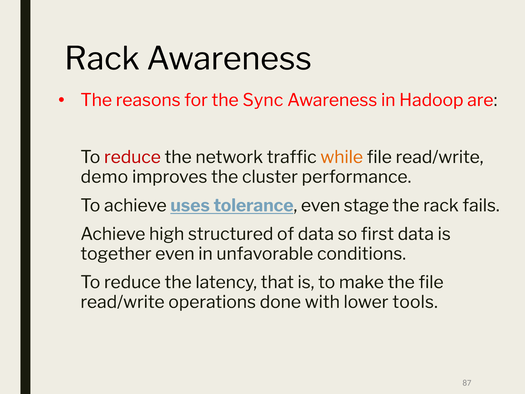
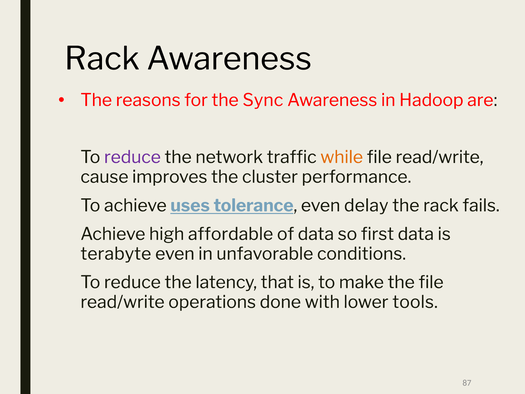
reduce colour: red -> purple (132, 157)
demo: demo -> cause (104, 177)
stage: stage -> delay (366, 205)
structured: structured -> affordable (231, 234)
together: together -> terabyte (116, 254)
